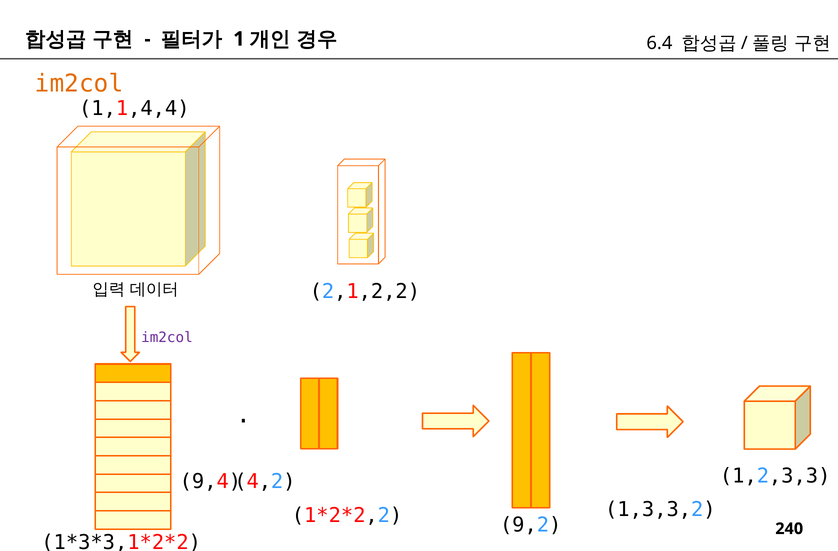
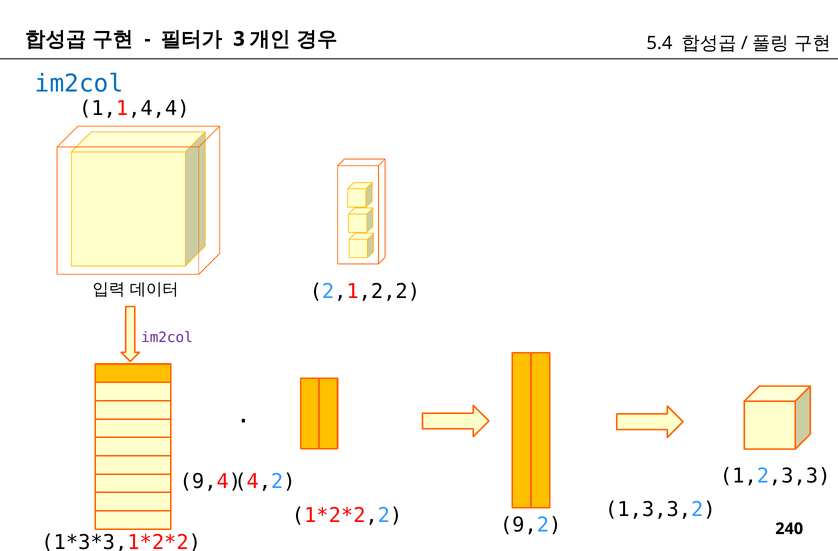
1: 1 -> 3 (239, 39)
6.4: 6.4 -> 5.4 (659, 43)
im2col colour: orange -> blue (79, 83)
